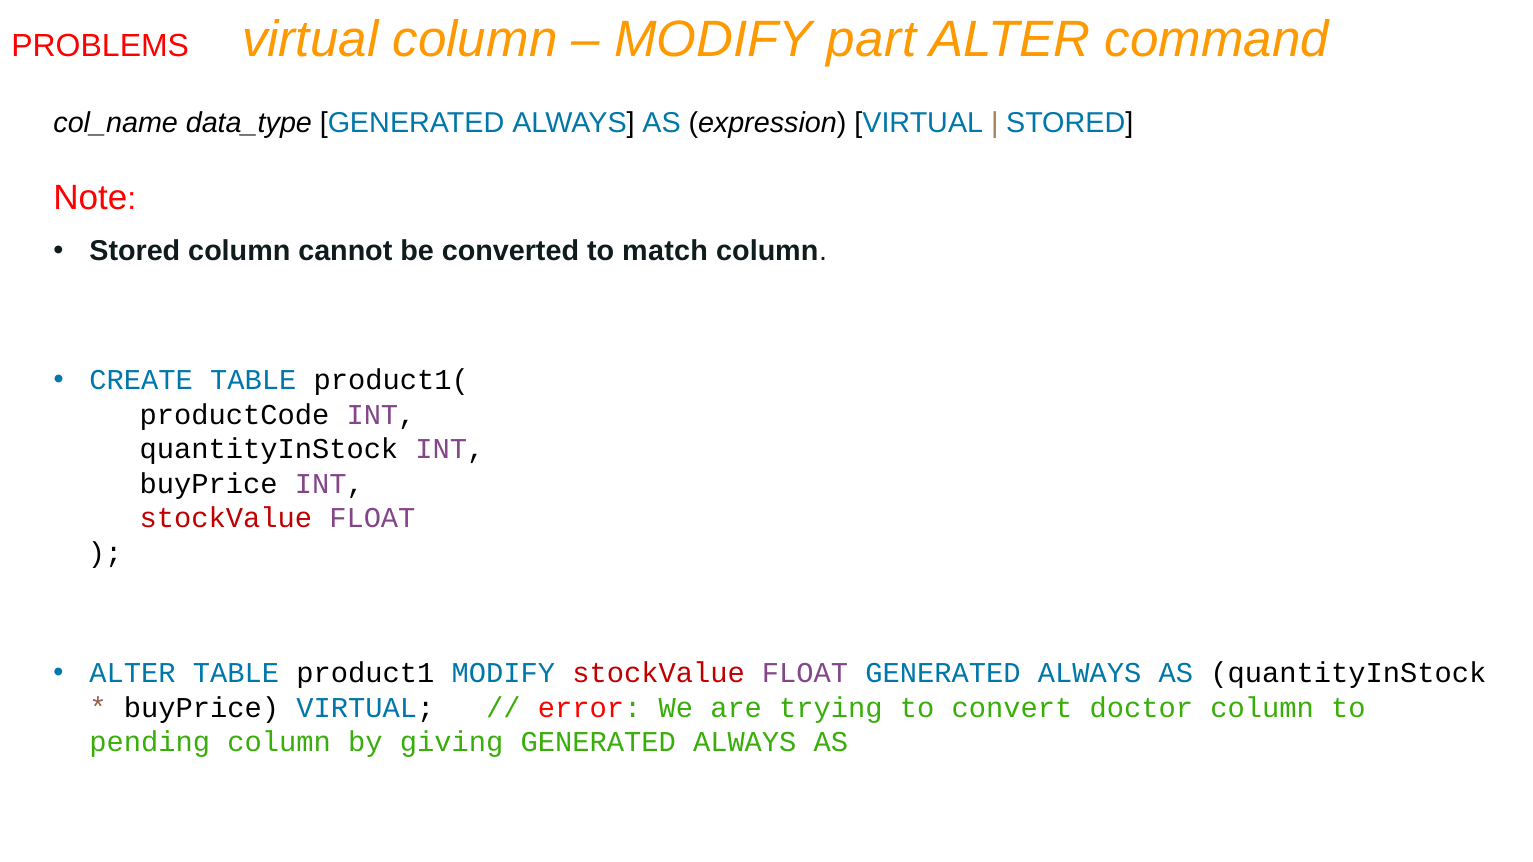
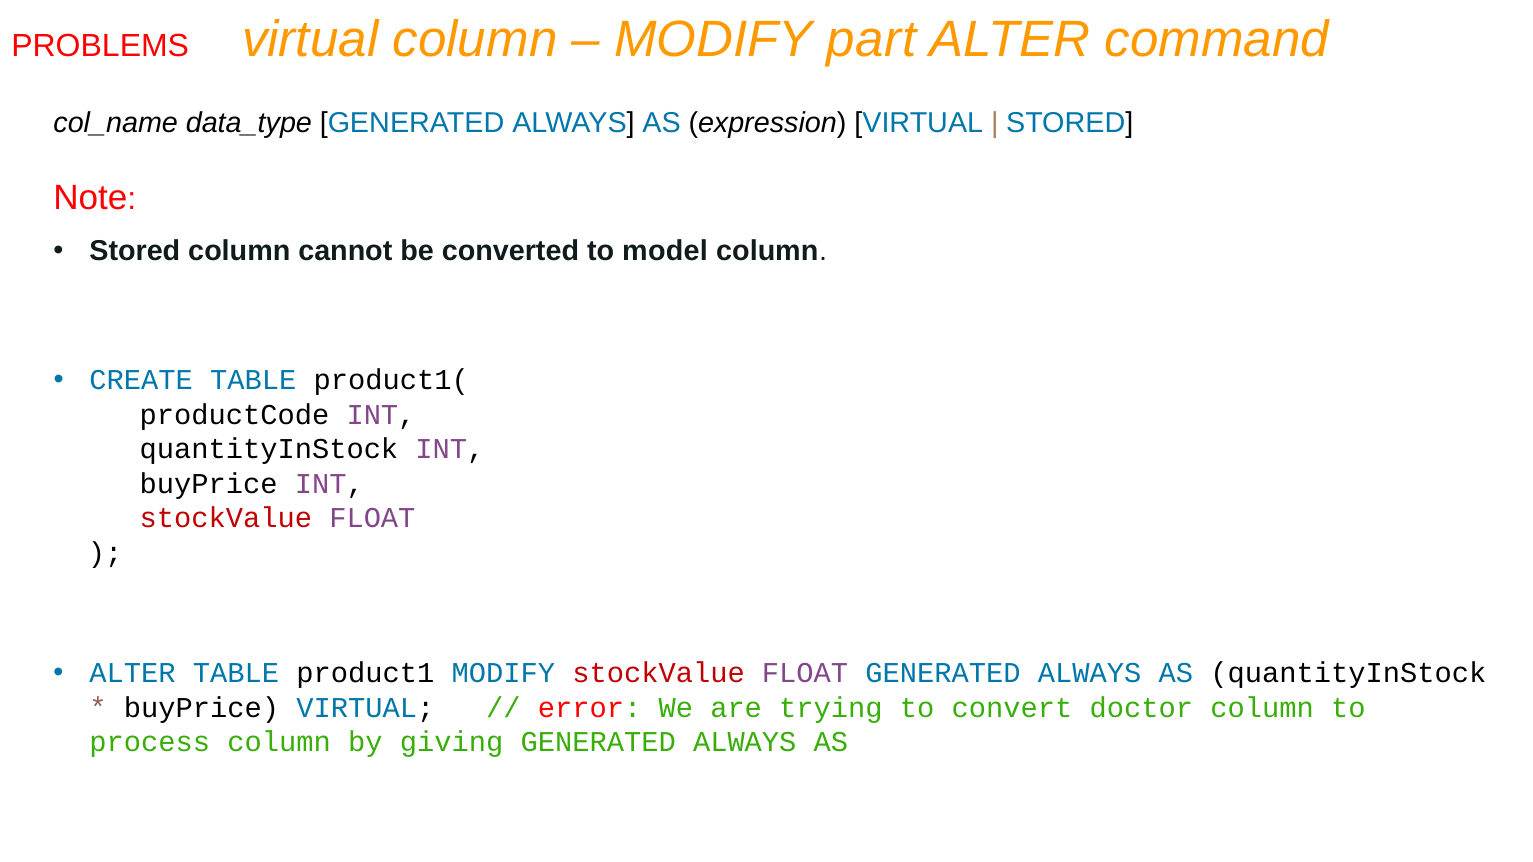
match: match -> model (665, 251)
pending: pending -> process (150, 743)
